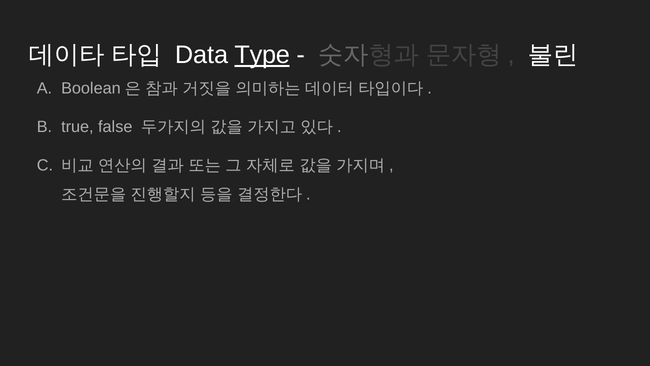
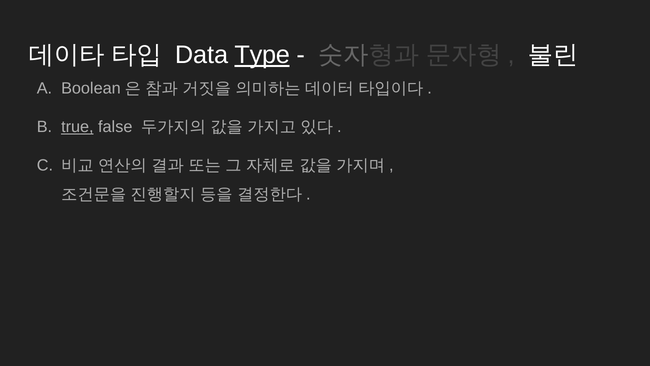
true underline: none -> present (77, 127)
